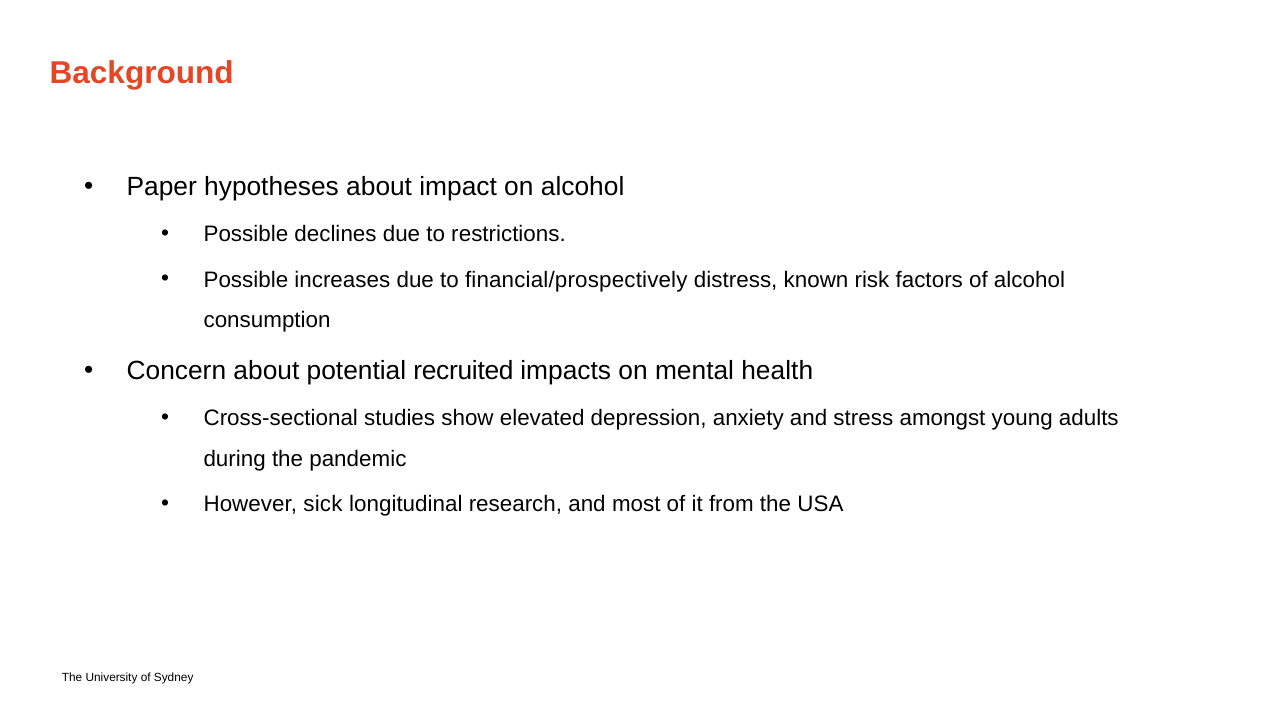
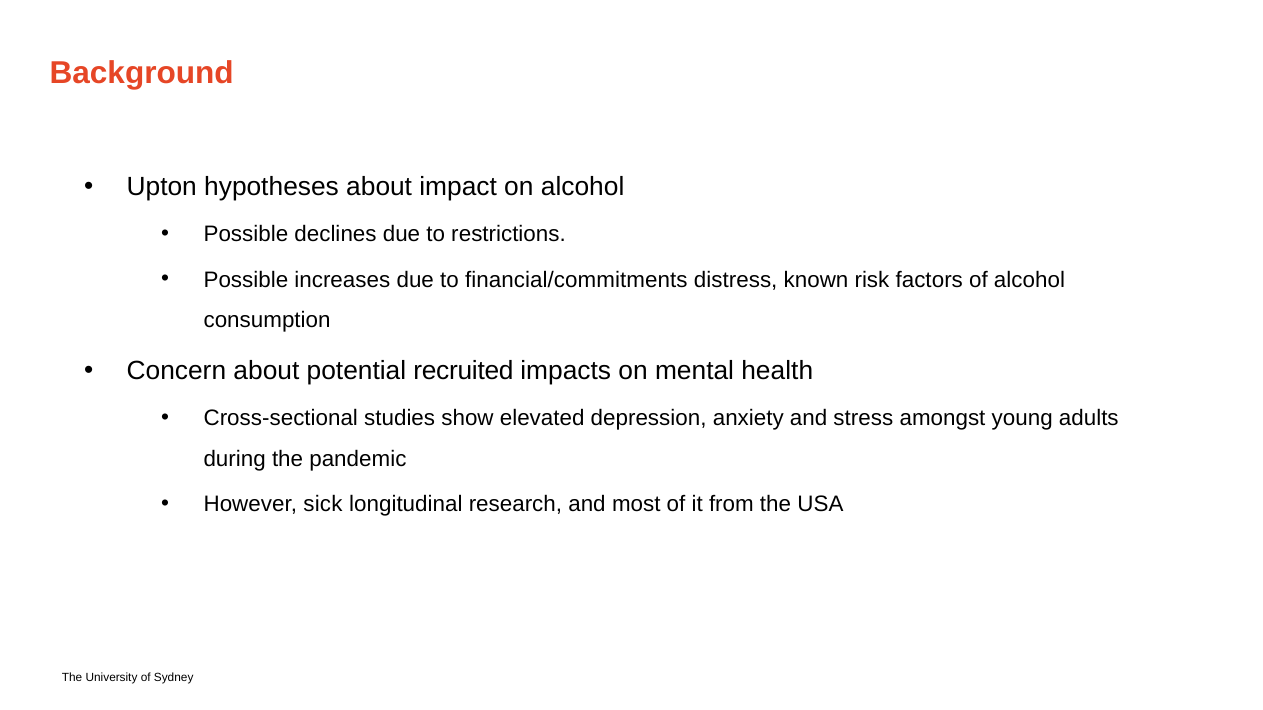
Paper: Paper -> Upton (162, 187)
financial/prospectively: financial/prospectively -> financial/commitments (576, 280)
